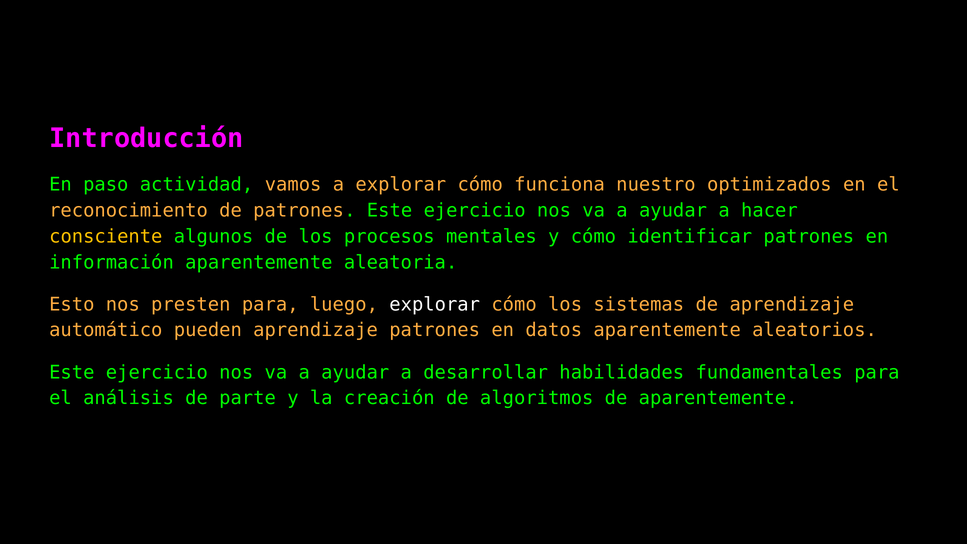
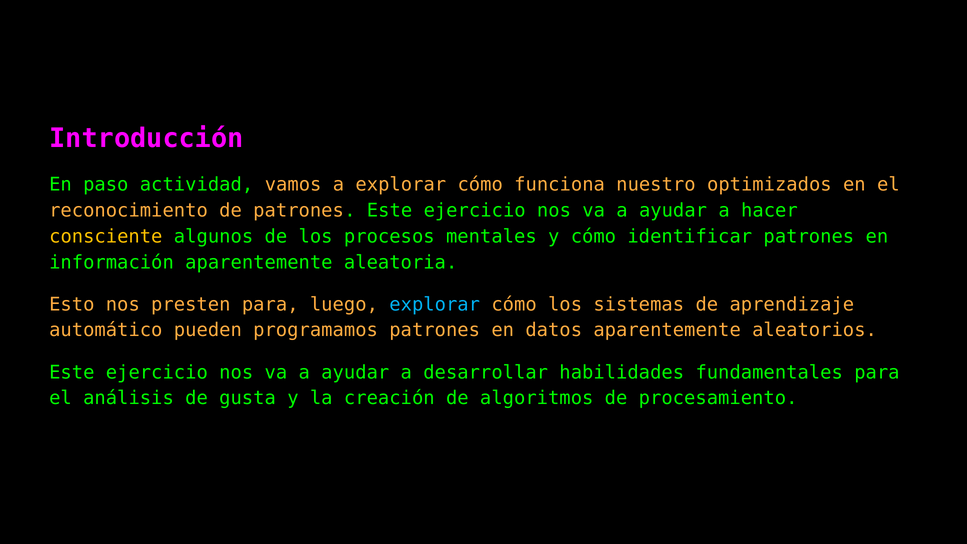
explorar colour: white -> light blue (435, 304)
pueden aprendizaje: aprendizaje -> programamos (316, 330)
parte: parte -> gusta (248, 398)
de aparentemente: aparentemente -> procesamiento (718, 398)
